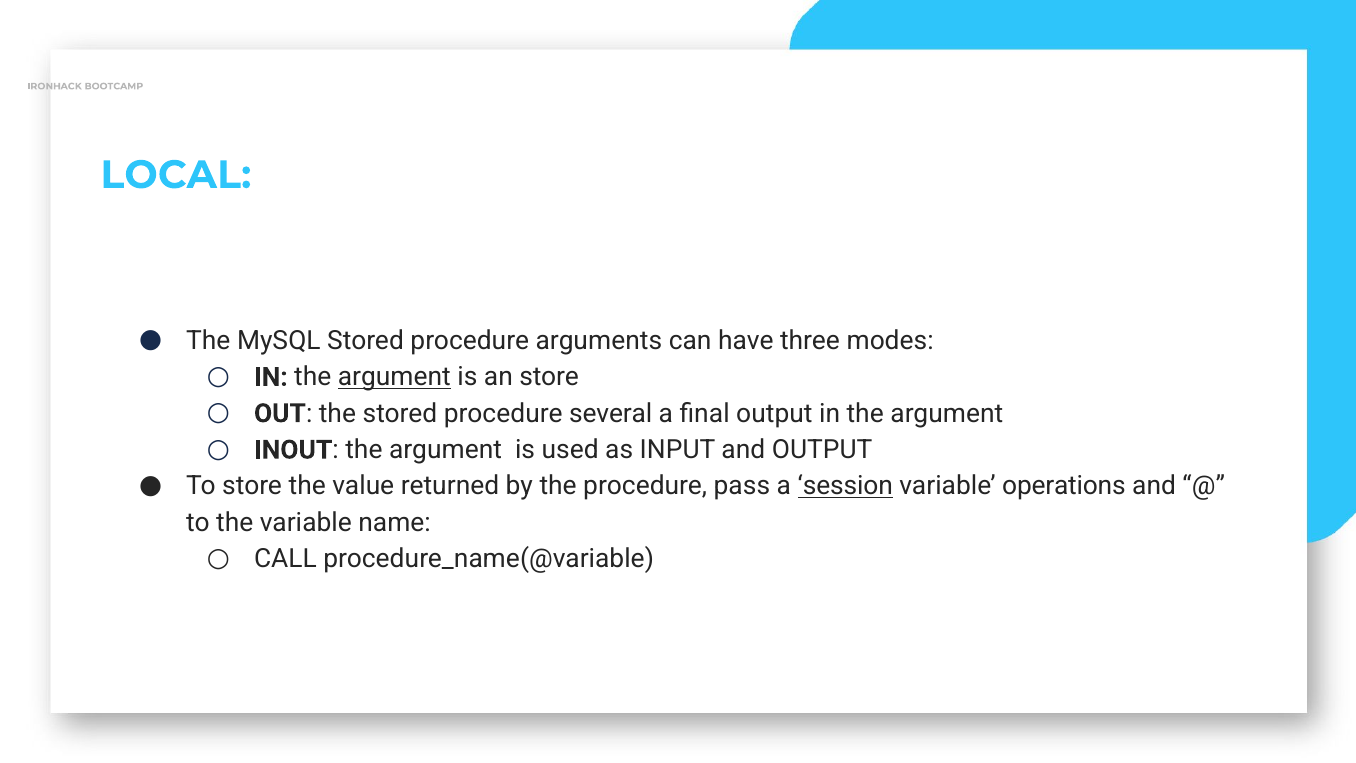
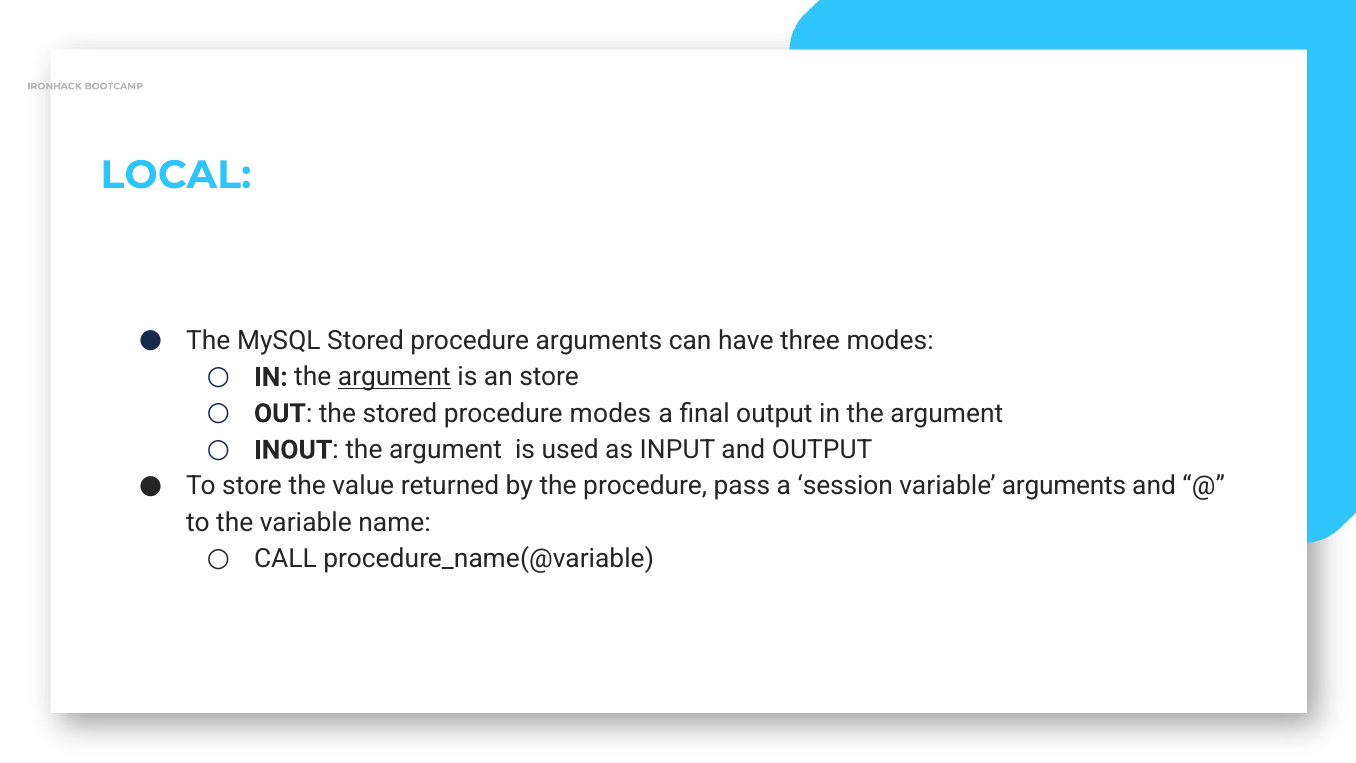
procedure several: several -> modes (610, 413)
session underline: present -> none (845, 486)
variable operations: operations -> arguments (1064, 486)
